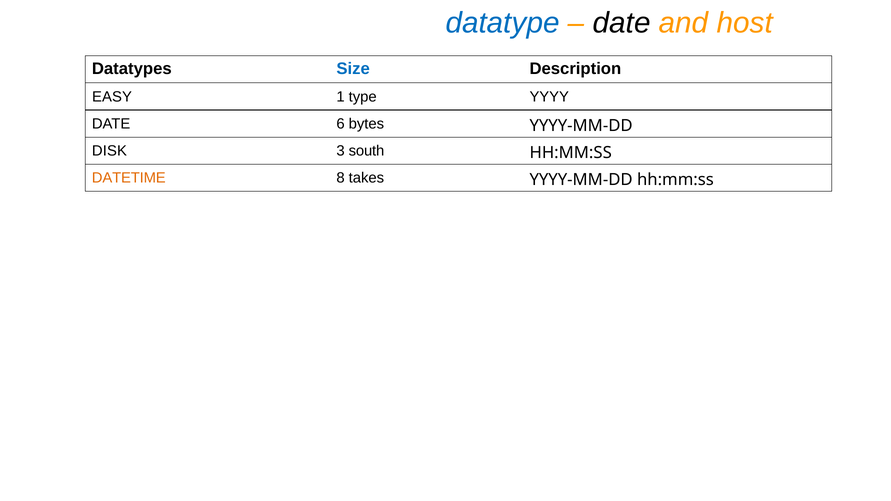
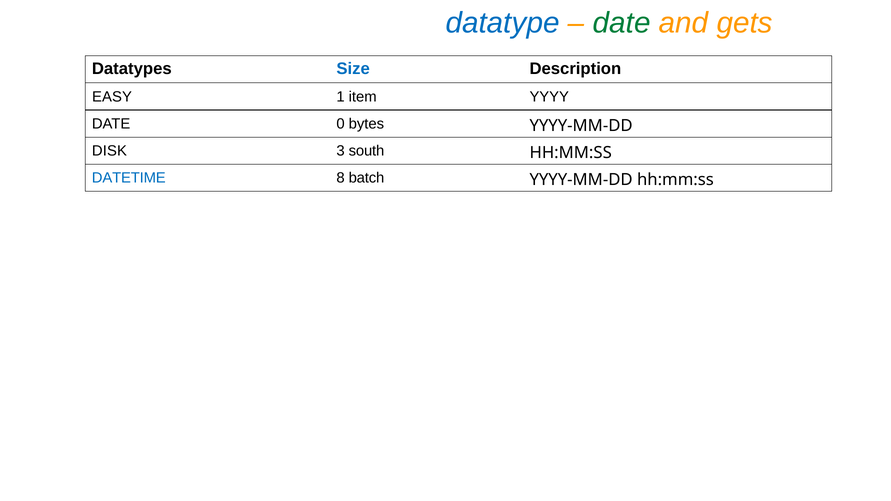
date colour: black -> green (622, 23)
host: host -> gets (745, 23)
type: type -> item (363, 97)
6: 6 -> 0 (341, 124)
DATETIME colour: orange -> blue (129, 178)
takes: takes -> batch (366, 178)
